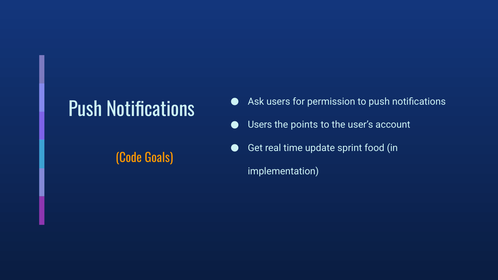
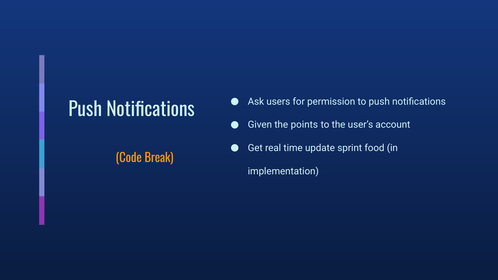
Users: Users -> Given (260, 125)
Goals: Goals -> Break (159, 158)
